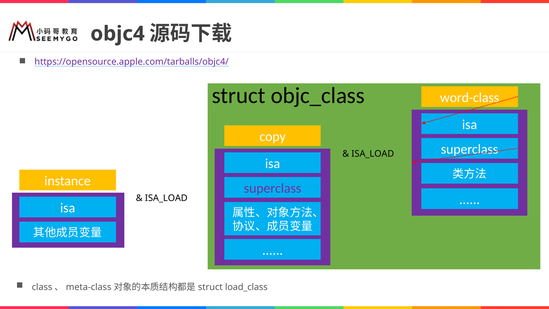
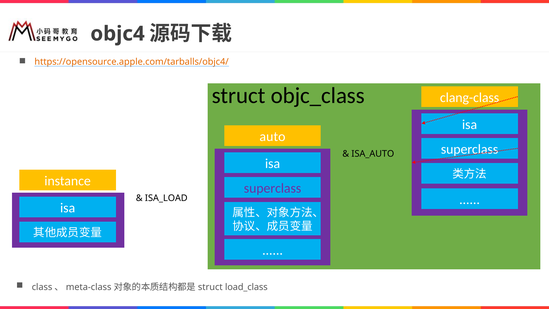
https://opensource.apple.com/tarballs/objc4/ colour: purple -> orange (132, 62)
word-class: word-class -> clang-class (470, 98)
copy: copy -> auto (272, 136)
ISA_LOAD: ISA_LOAD -> ISA_AUTO (373, 154)
